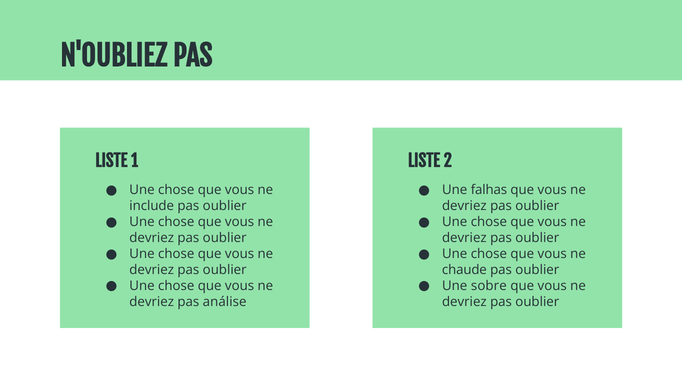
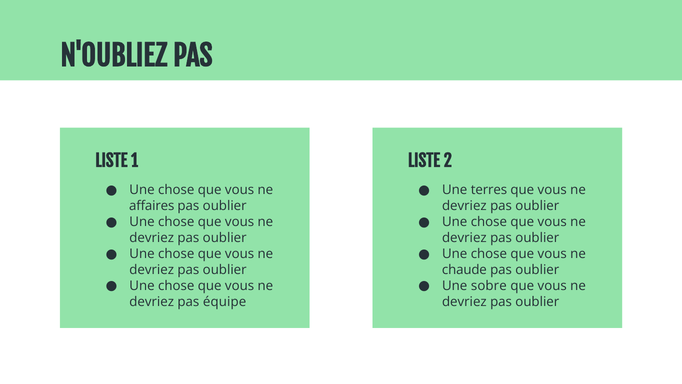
falhas: falhas -> terres (489, 190)
include: include -> affaires (152, 206)
análise: análise -> équipe (225, 301)
